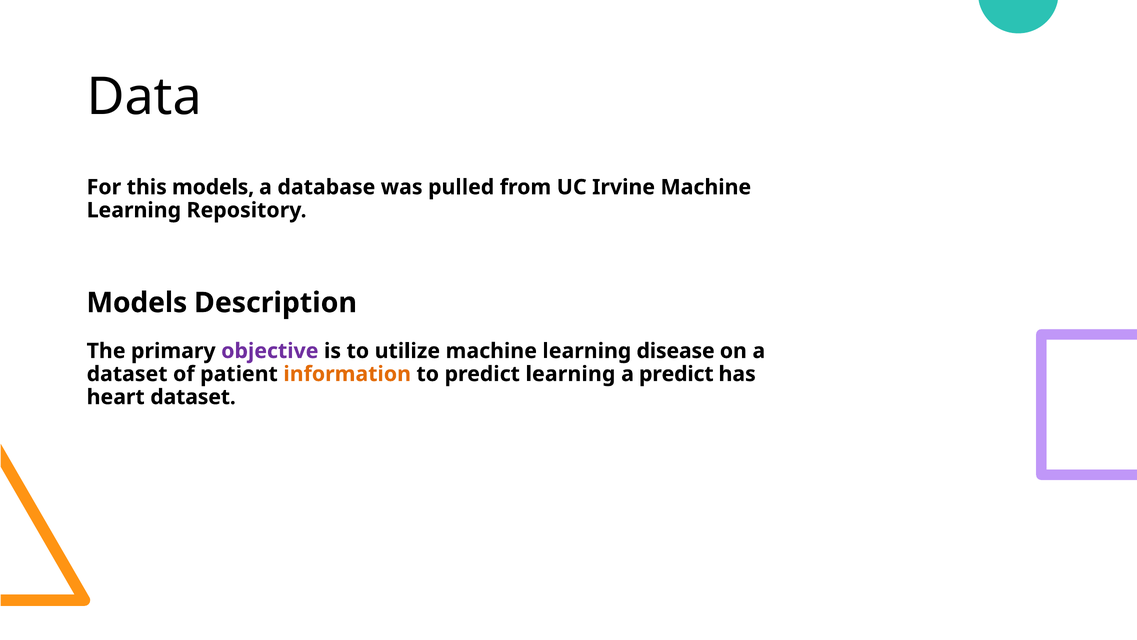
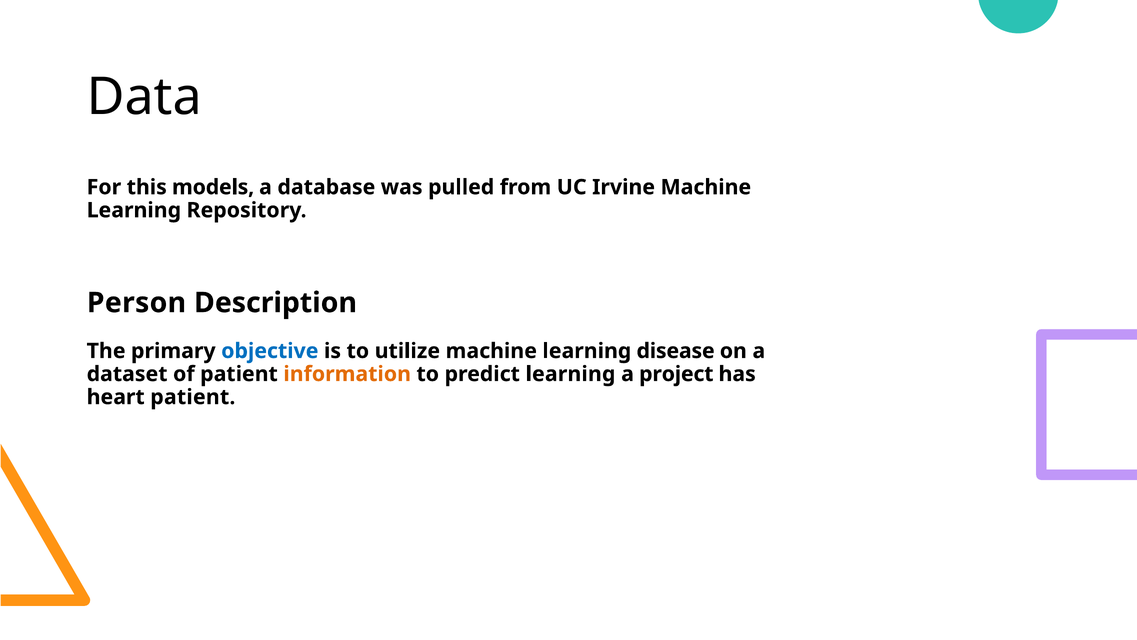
Models: Models -> Person (136, 303)
objective colour: purple -> blue (270, 351)
a predict: predict -> project (676, 374)
heart dataset: dataset -> patient (193, 397)
